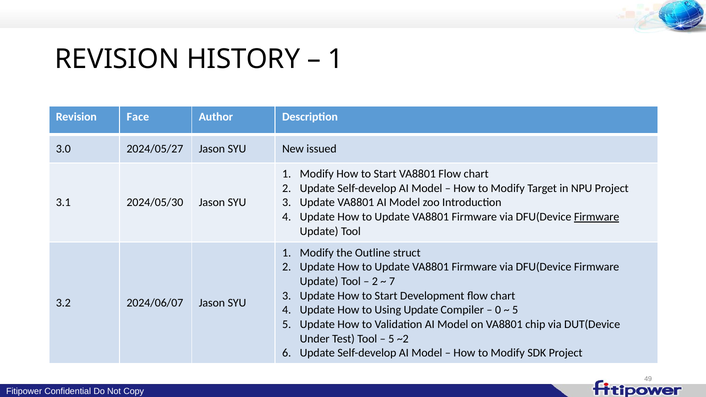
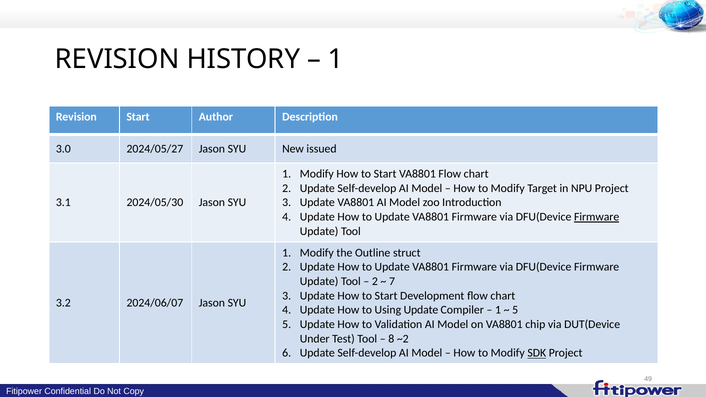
Revision Face: Face -> Start (138, 117)
0: 0 -> 1 (498, 310)
5: 5 -> 8 (391, 339)
SDK underline: none -> present (537, 353)
